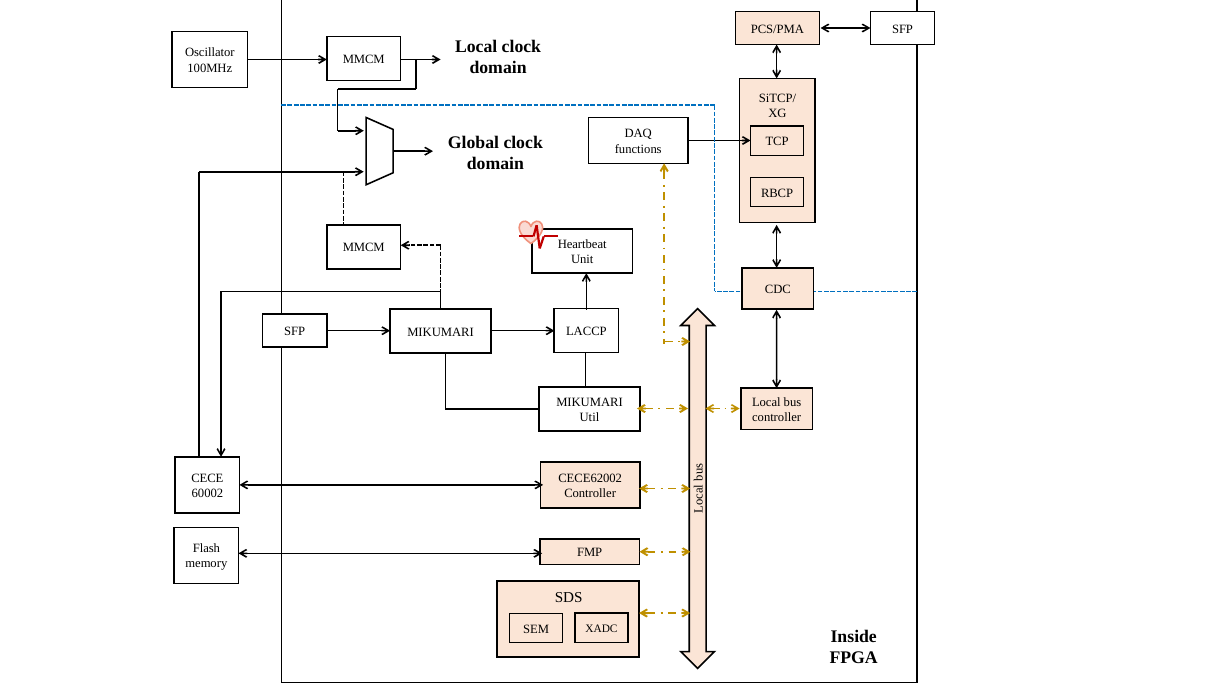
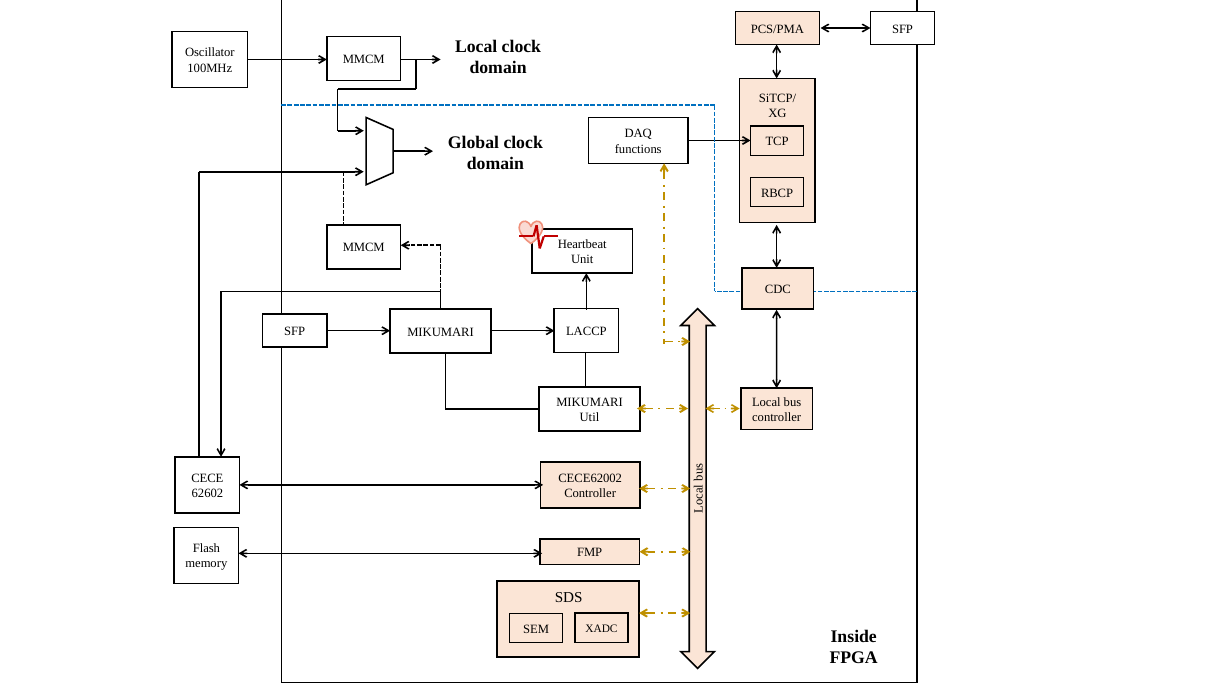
60002: 60002 -> 62602 (207, 493)
